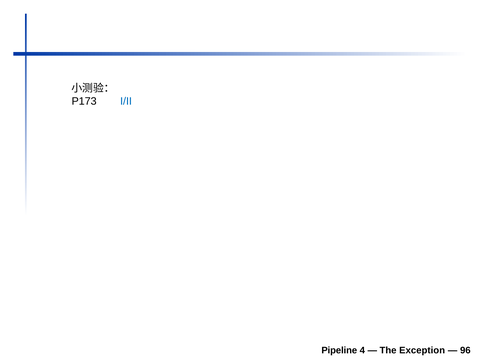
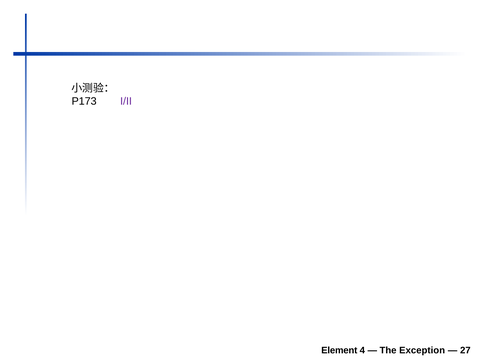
I/II colour: blue -> purple (126, 101)
Pipeline: Pipeline -> Element (339, 350)
96: 96 -> 27 (465, 350)
